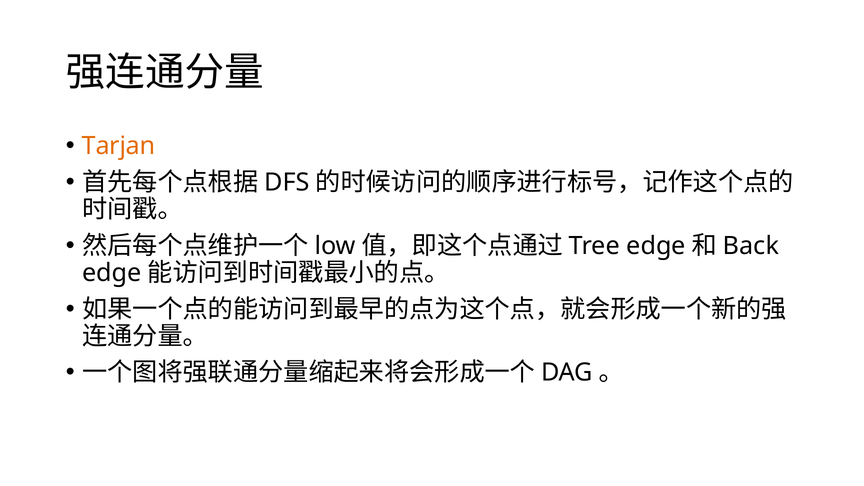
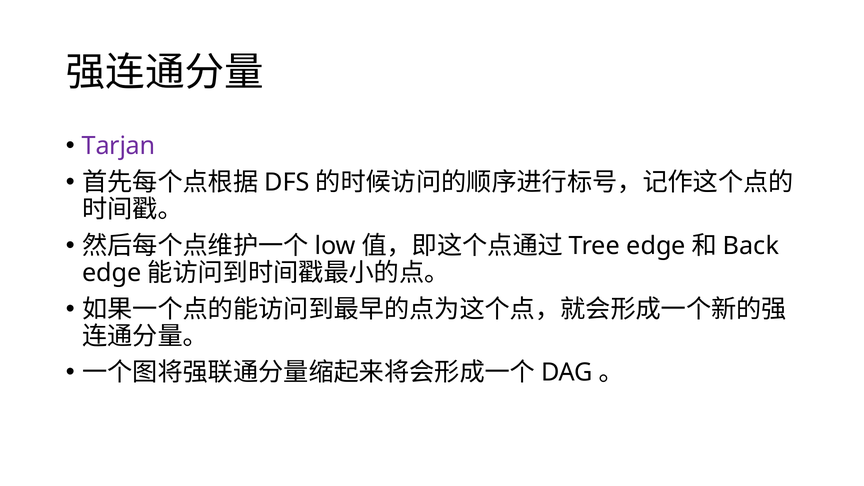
Tarjan colour: orange -> purple (119, 146)
